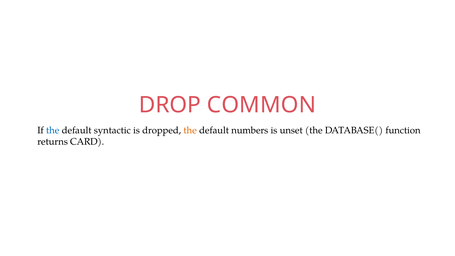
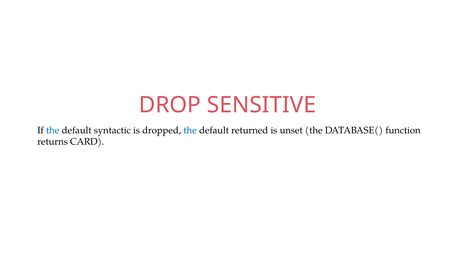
COMMON: COMMON -> SENSITIVE (262, 105)
the colour: orange -> blue (190, 130)
numbers: numbers -> returned (250, 130)
